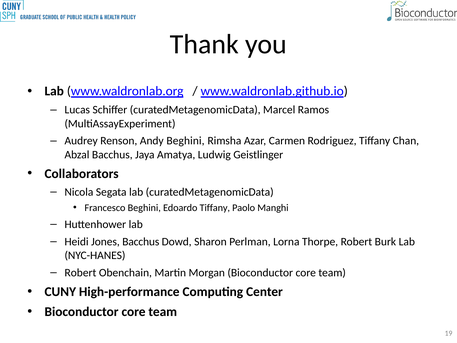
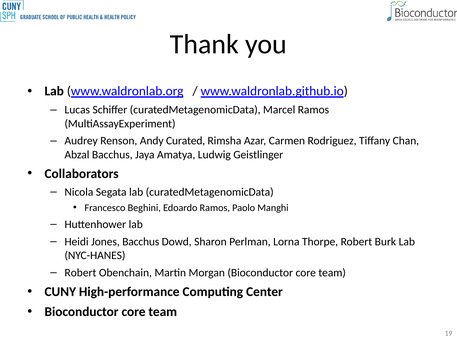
Andy Beghini: Beghini -> Curated (186, 141)
Edoardo Tiffany: Tiffany -> Ramos (215, 208)
